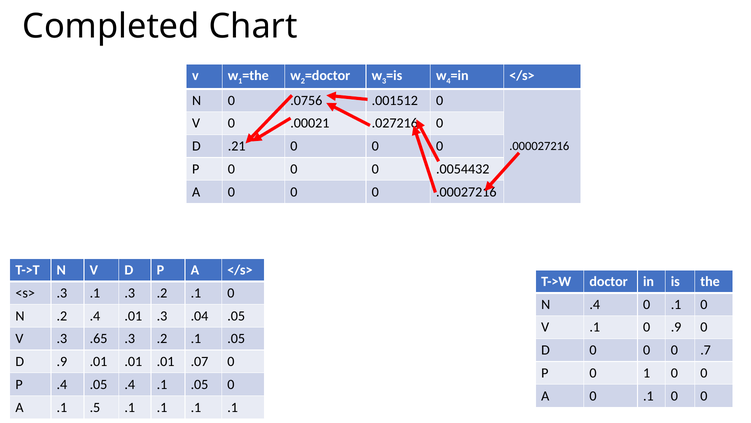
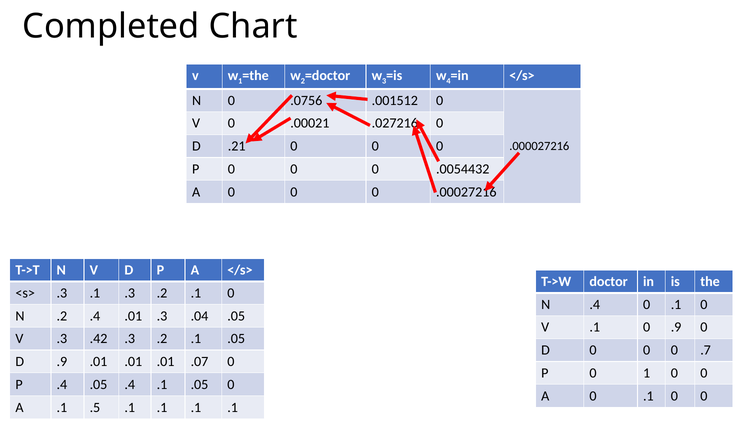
.65: .65 -> .42 (99, 338)
